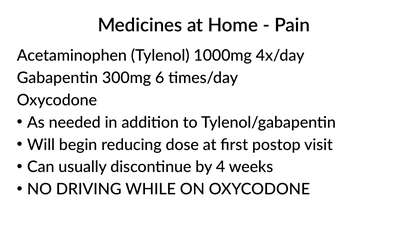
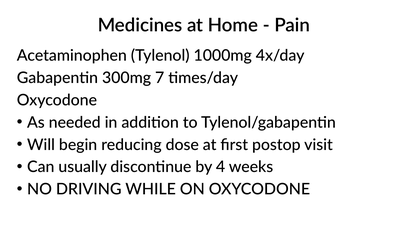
6: 6 -> 7 (160, 78)
